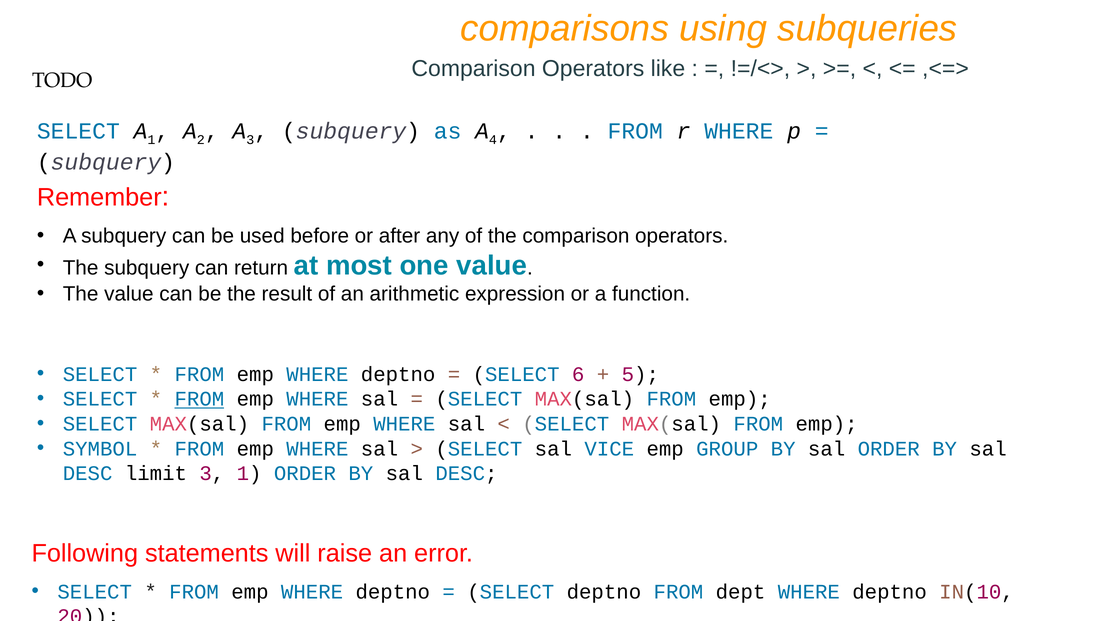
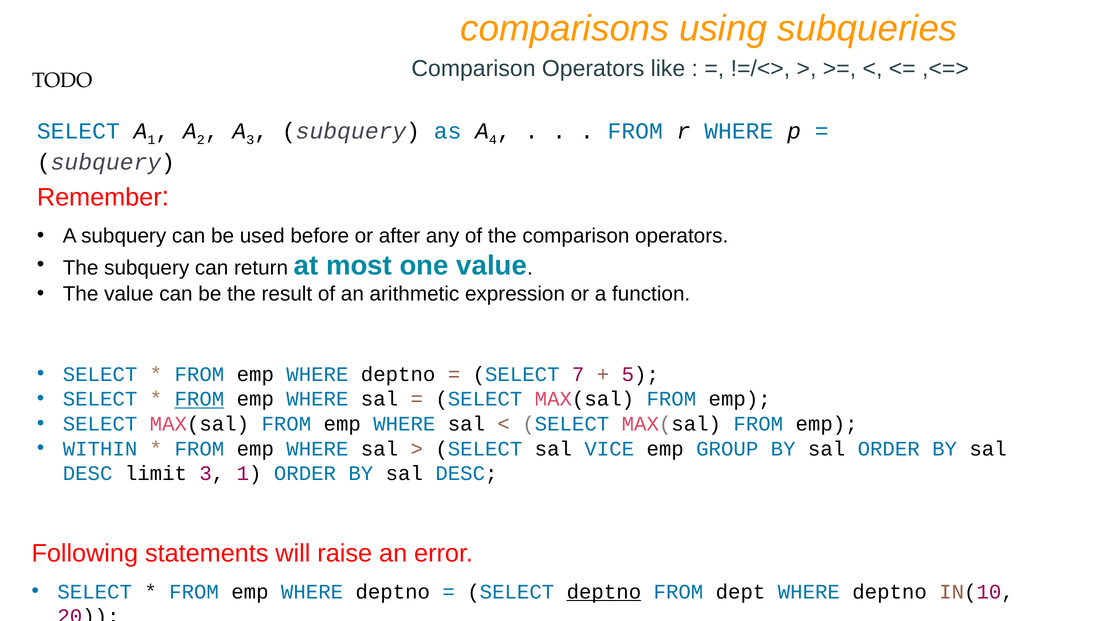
6: 6 -> 7 (578, 374)
SYMBOL: SYMBOL -> WITHIN (100, 449)
deptno underline: none -> present (604, 592)
